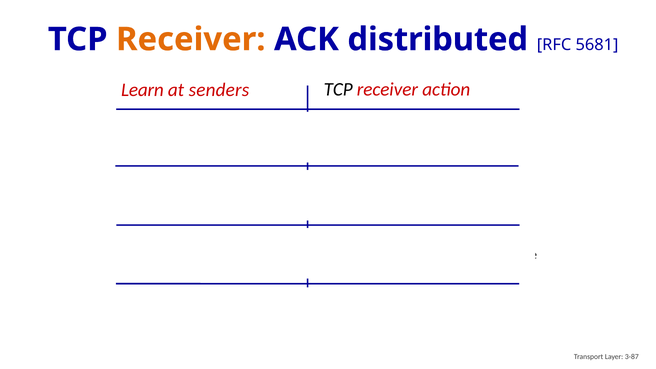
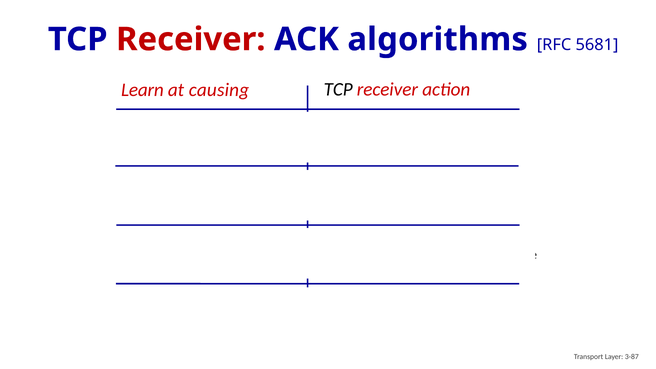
Receiver colour: orange -> red (191, 39)
distributed: distributed -> algorithms (438, 39)
senders: senders -> causing (219, 90)
